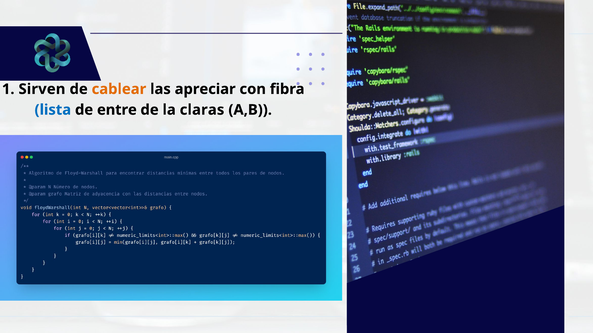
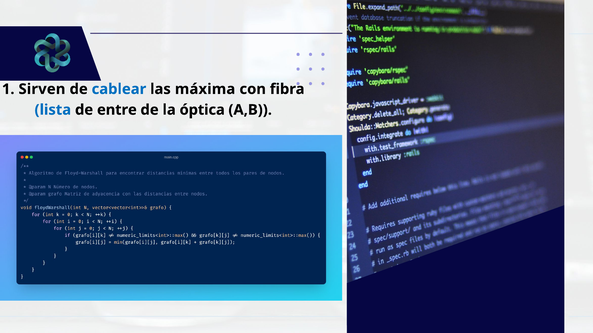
cablear colour: orange -> blue (119, 89)
apreciar: apreciar -> máxima (205, 89)
claras: claras -> óptica (202, 110)
